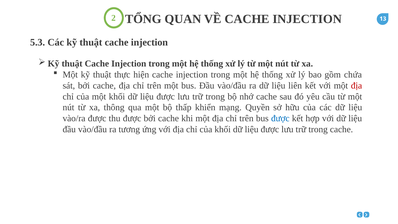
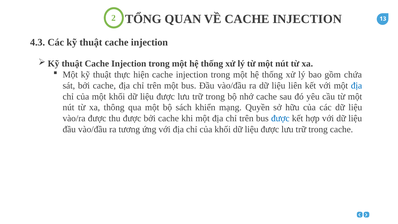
5.3: 5.3 -> 4.3 (38, 42)
địa colour: red -> blue (357, 86)
thấp: thấp -> sách (184, 107)
